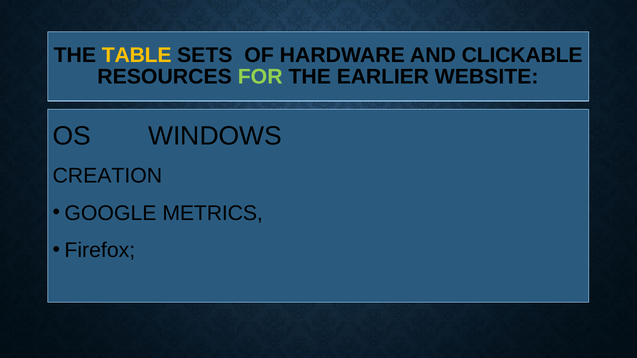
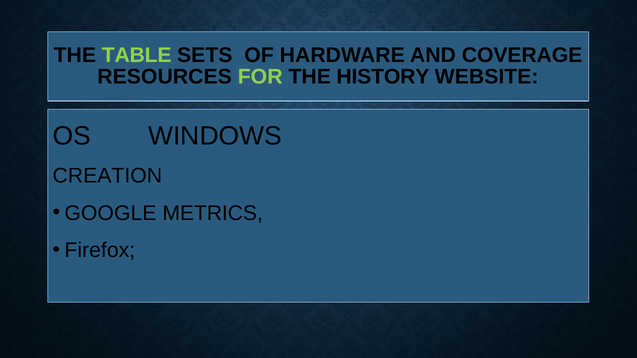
TABLE colour: yellow -> light green (137, 55)
CLICKABLE: CLICKABLE -> COVERAGE (522, 55)
EARLIER: EARLIER -> HISTORY (383, 77)
